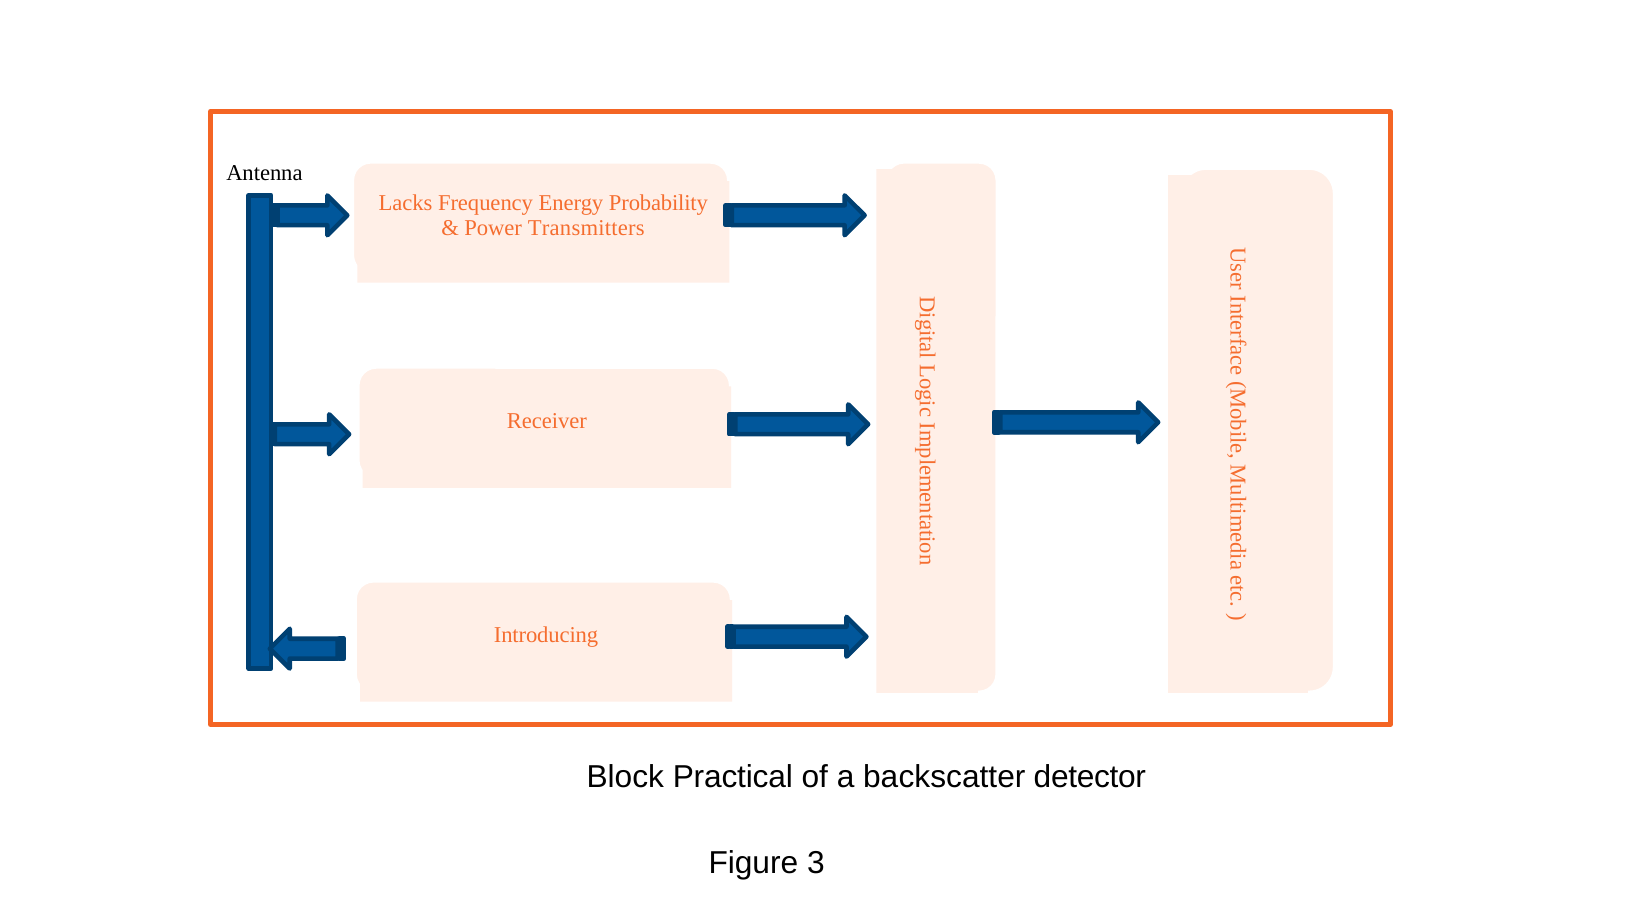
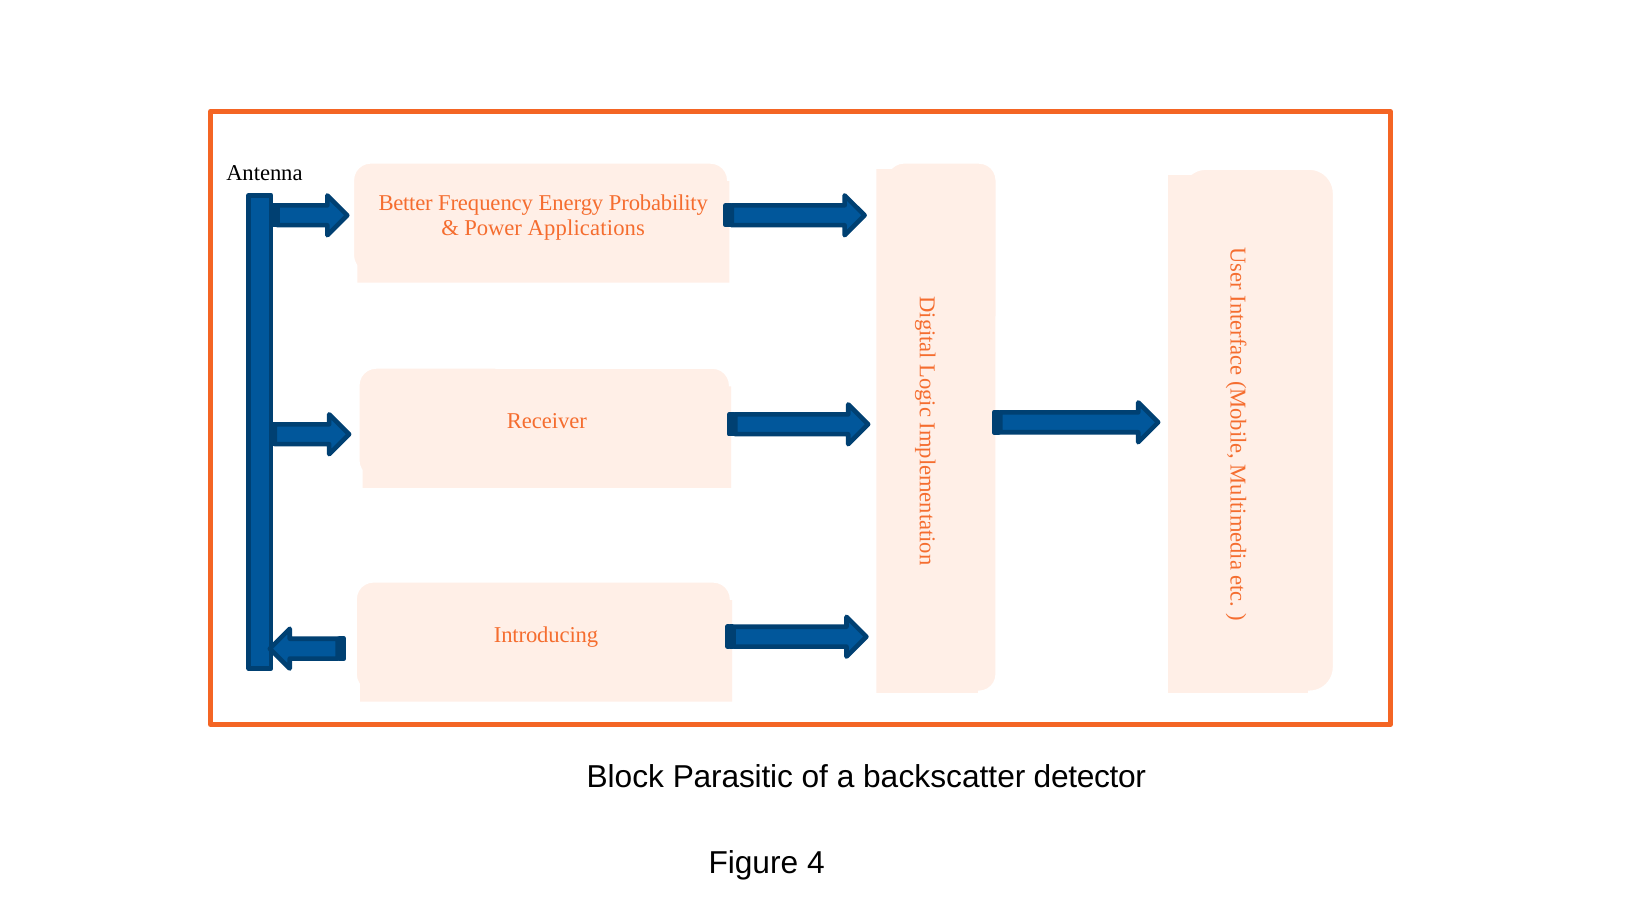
Lacks: Lacks -> Better (406, 204)
Transmitters: Transmitters -> Applications (586, 228)
Practical: Practical -> Parasitic (733, 777)
3: 3 -> 4 (816, 863)
